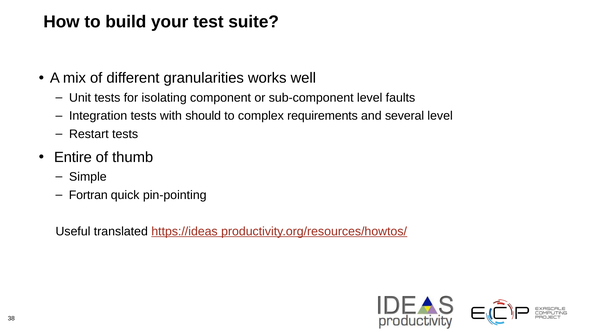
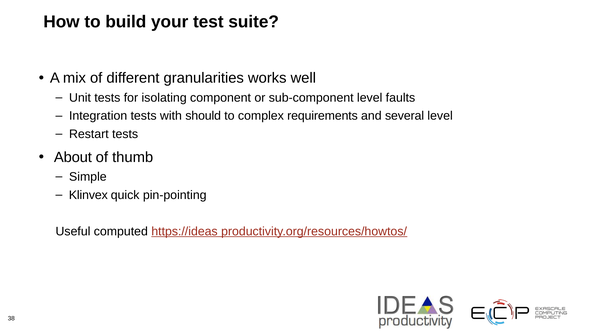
Entire: Entire -> About (73, 157)
Fortran: Fortran -> Klinvex (88, 195)
translated: translated -> computed (121, 231)
